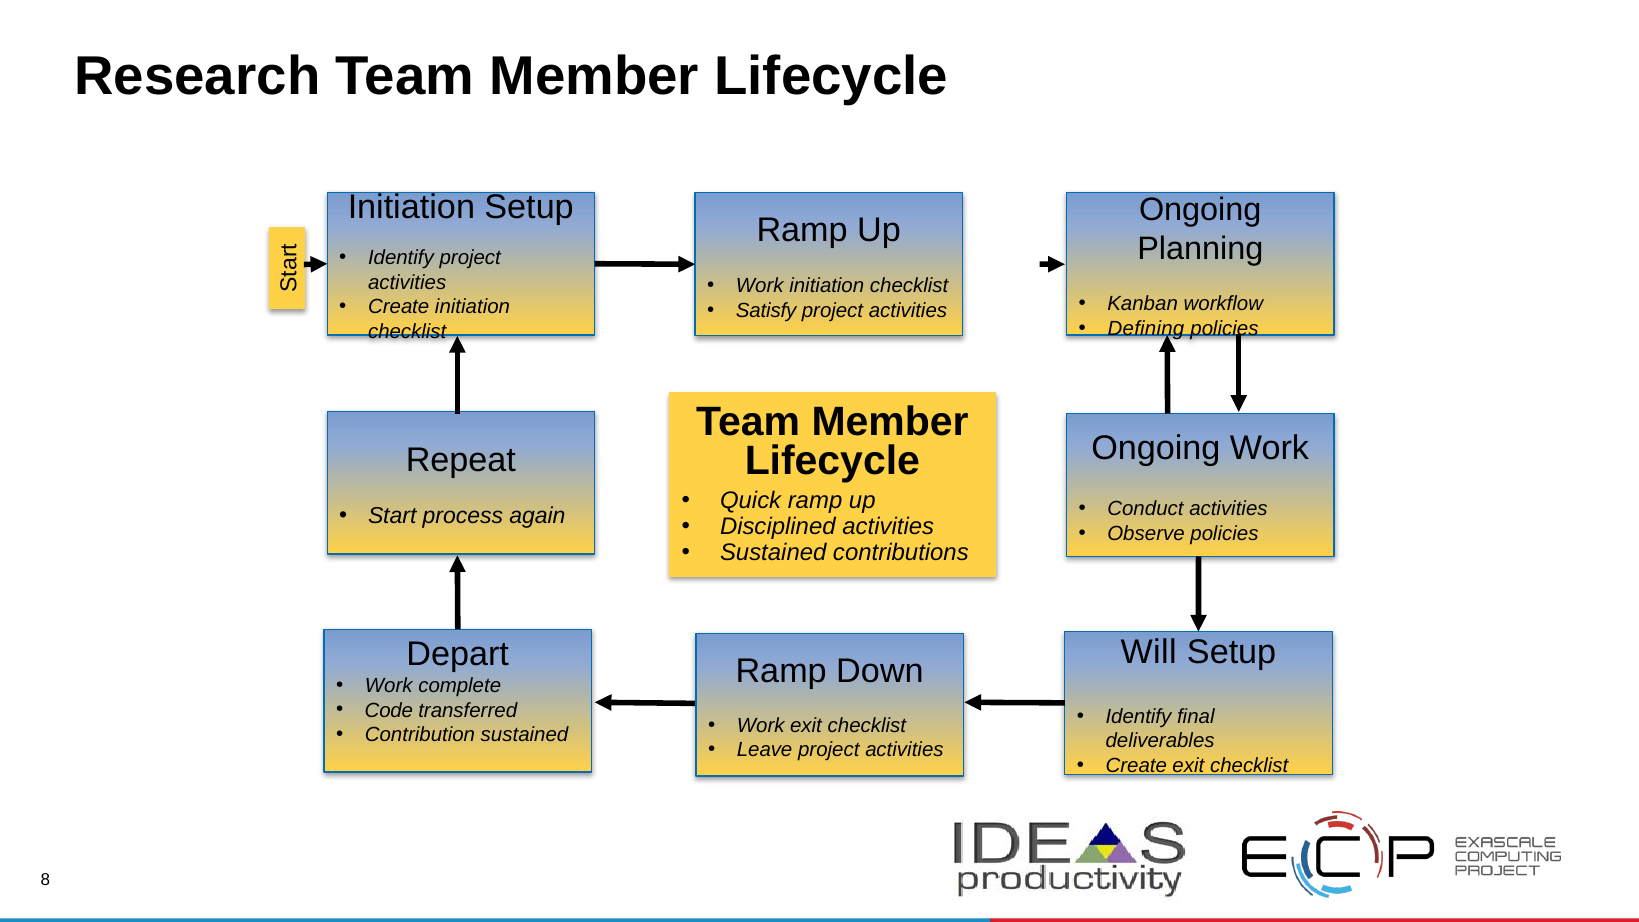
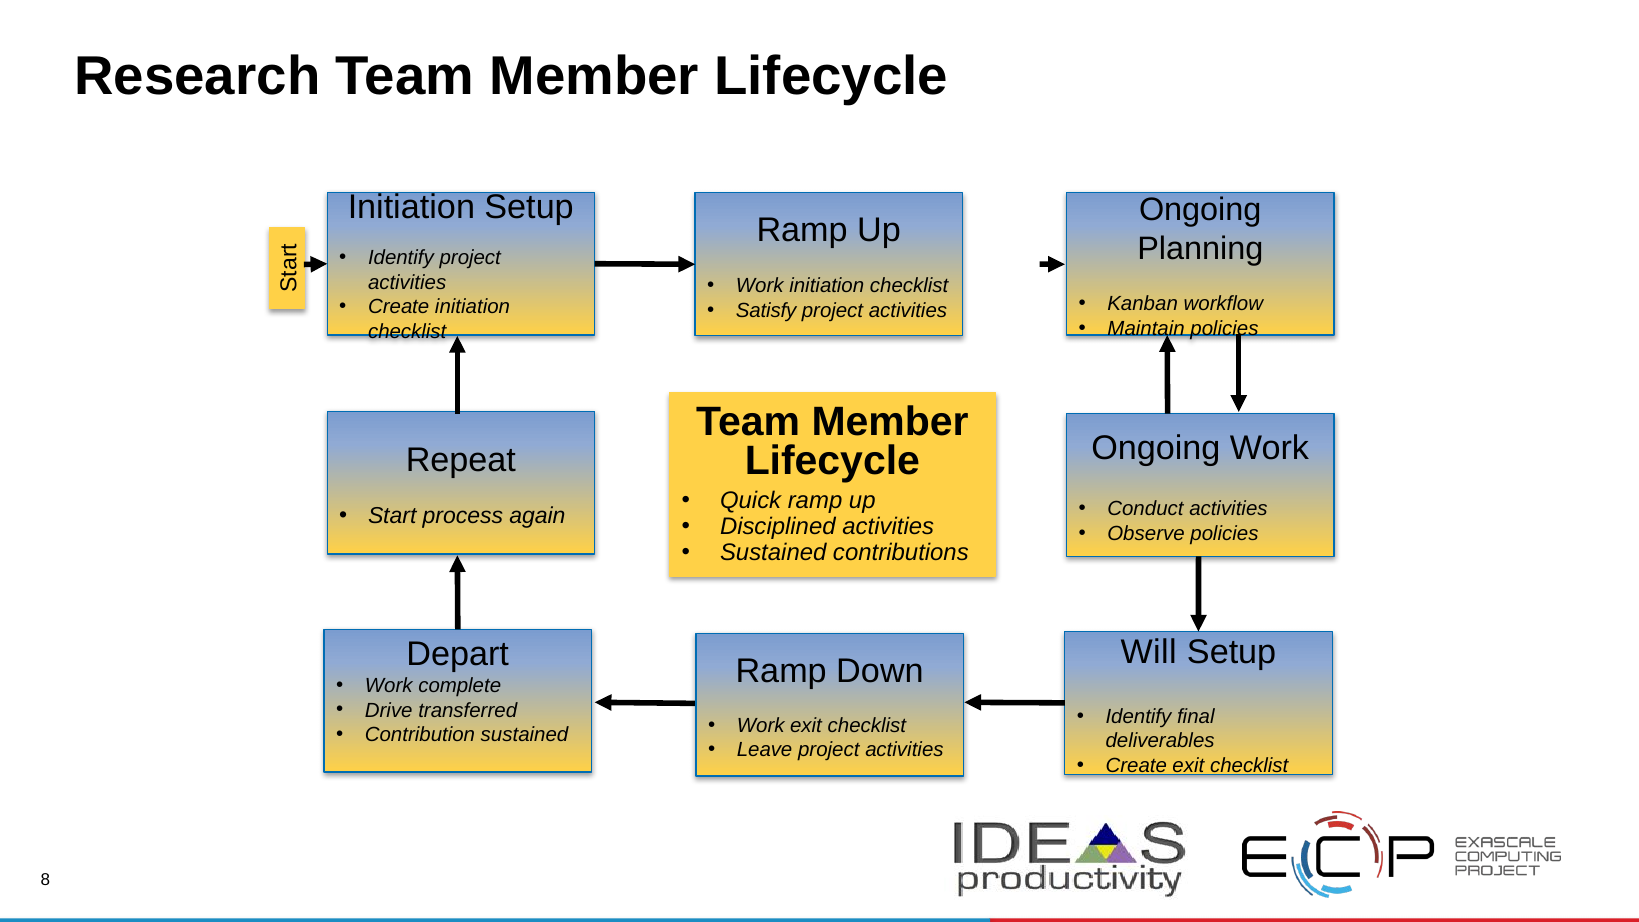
Defining: Defining -> Maintain (1146, 329)
Code: Code -> Drive (389, 710)
